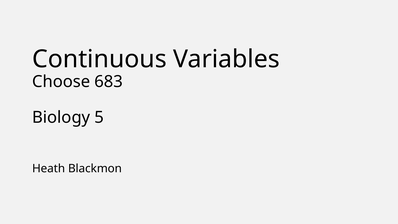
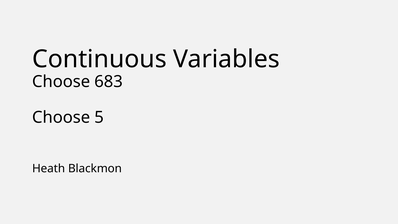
Biology: Biology -> Choose (61, 117)
